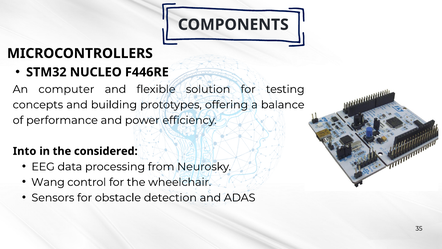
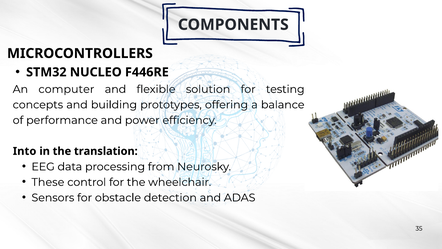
considered: considered -> translation (106, 151)
Wang: Wang -> These (48, 182)
